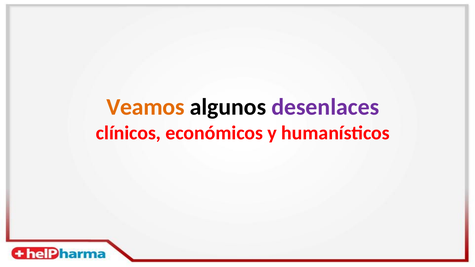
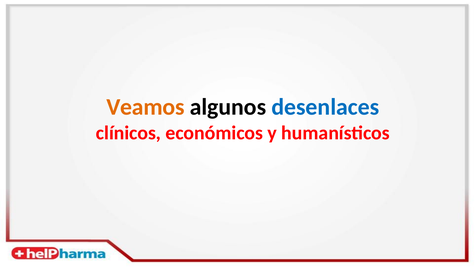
desenlaces colour: purple -> blue (325, 107)
